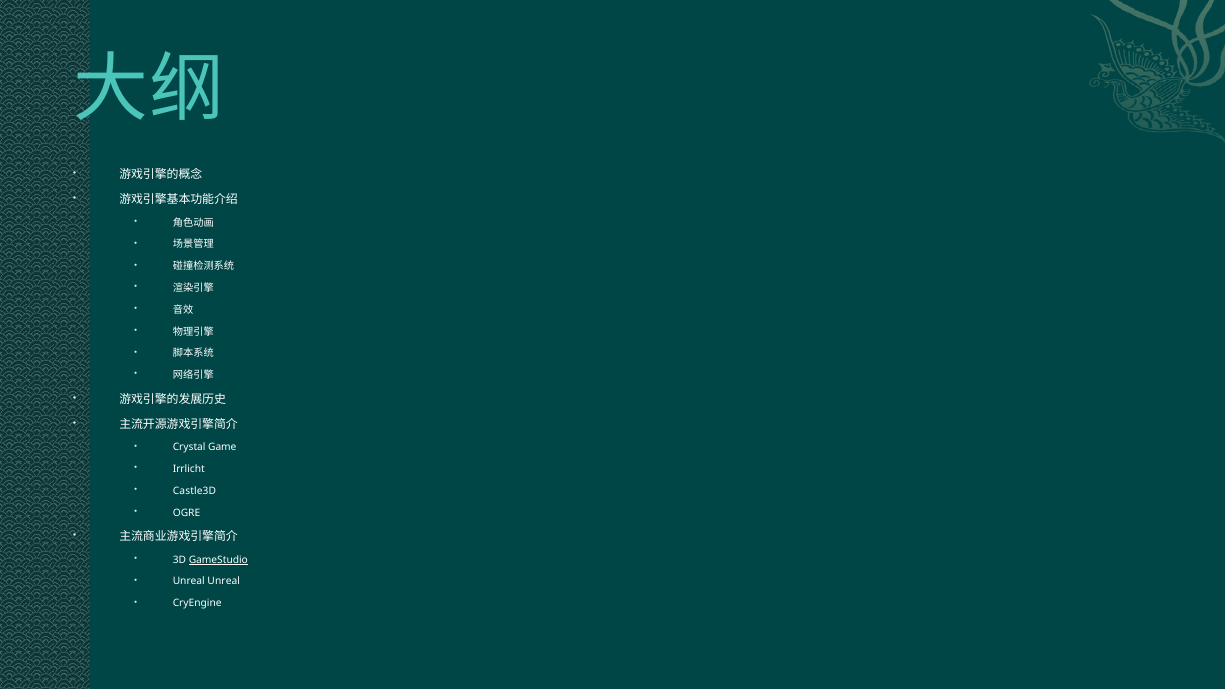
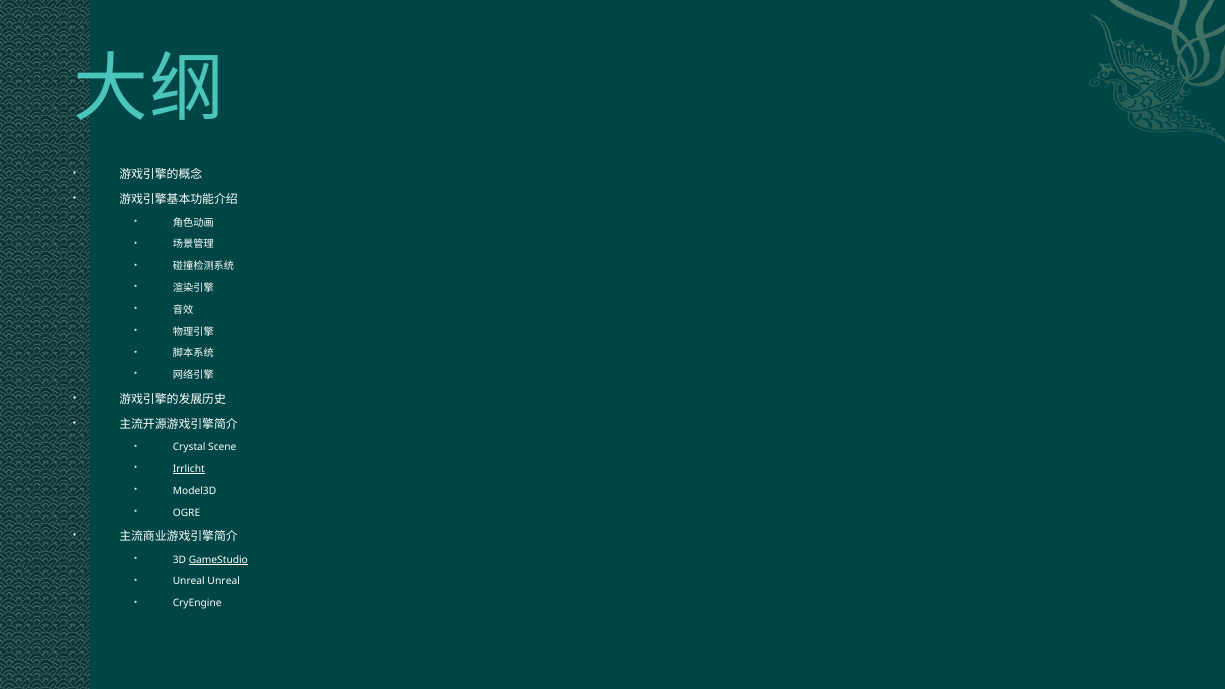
Game: Game -> Scene (222, 447)
Irrlicht underline: none -> present (189, 469)
Castle3D: Castle3D -> Model3D (195, 491)
